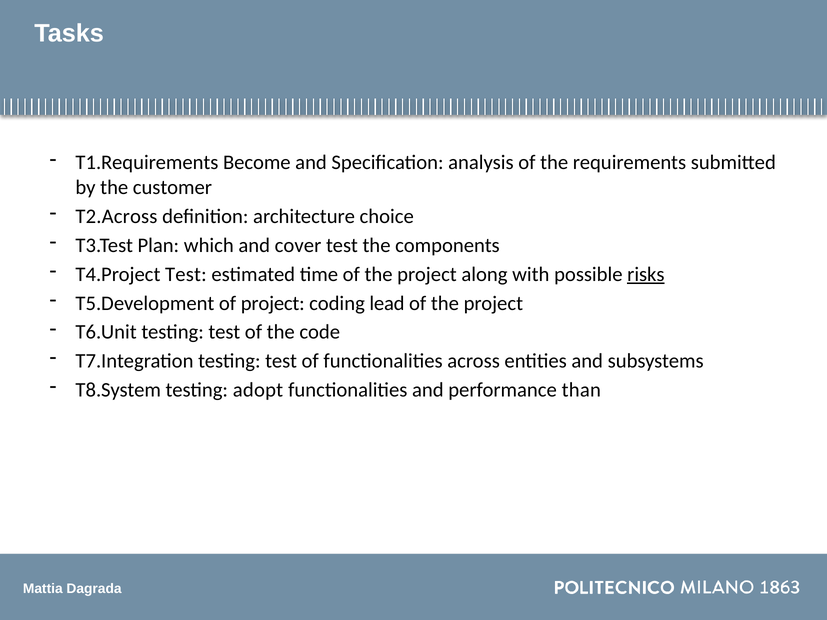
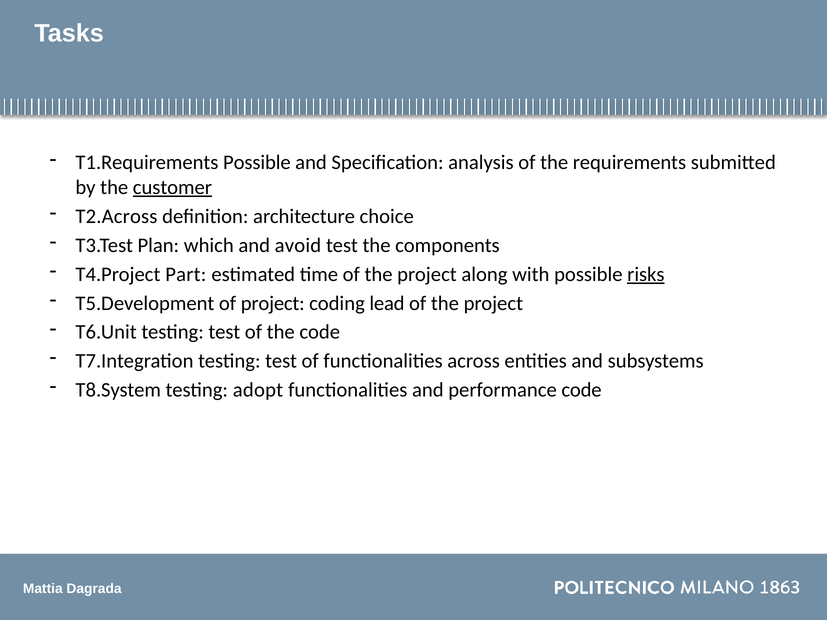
T1.Requirements Become: Become -> Possible (257, 163)
customer underline: none -> present (172, 188)
cover: cover -> avoid (298, 245)
T4.Project Test: Test -> Part (186, 274)
performance than: than -> code (582, 390)
